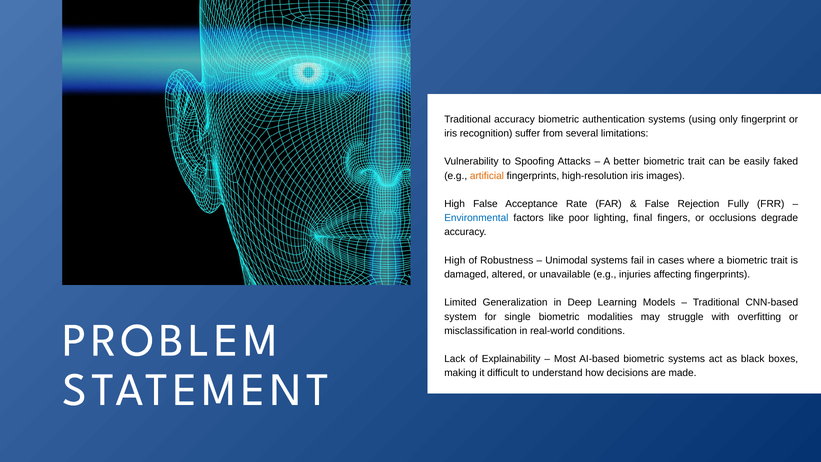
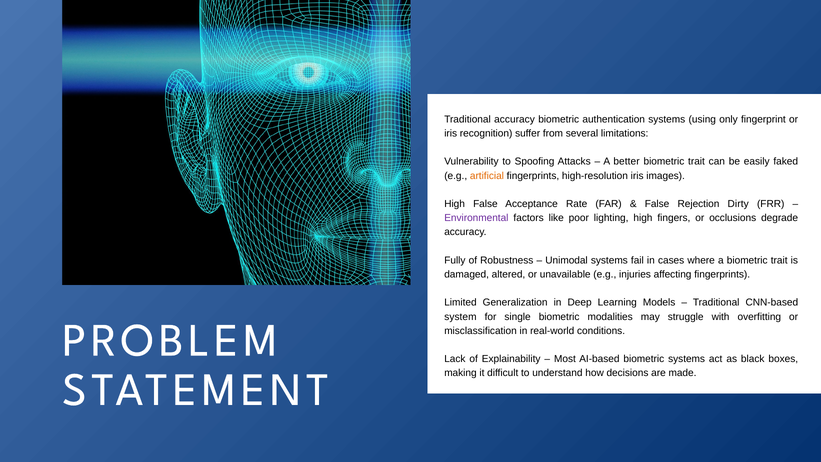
Fully: Fully -> Dirty (738, 204)
Environmental colour: blue -> purple (476, 218)
lighting final: final -> high (643, 218)
High: High -> Fully (455, 260)
